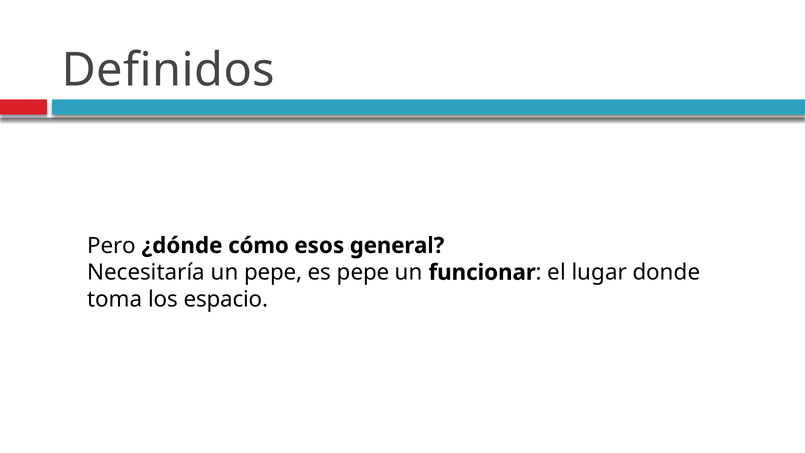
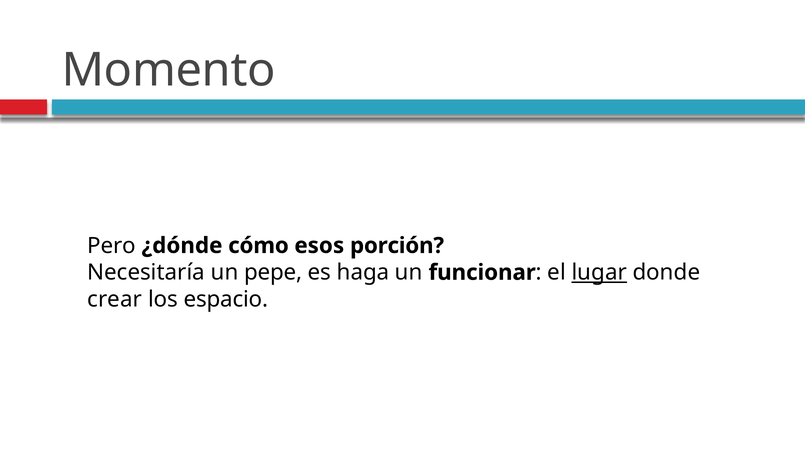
Definidos: Definidos -> Momento (169, 70)
general: general -> porción (397, 246)
es pepe: pepe -> haga (363, 272)
lugar underline: none -> present (599, 272)
toma: toma -> crear (115, 299)
